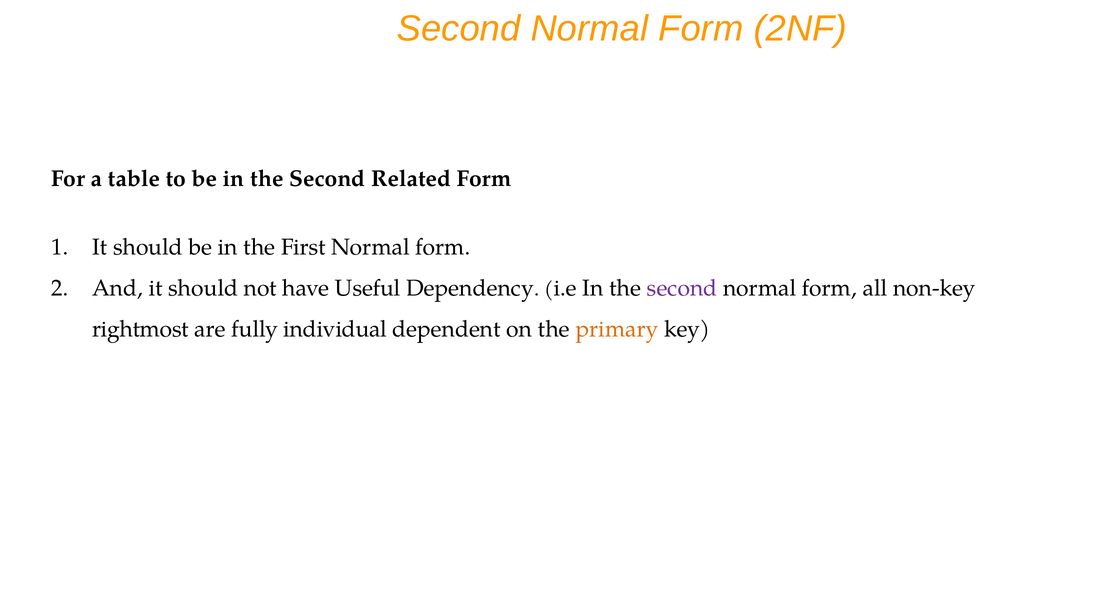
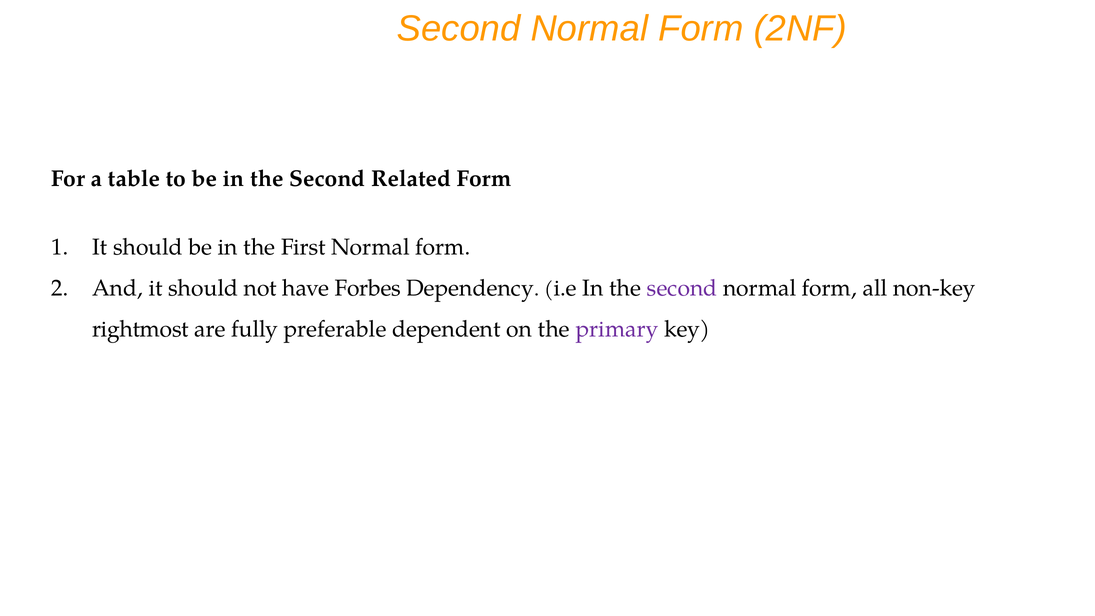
Useful: Useful -> Forbes (368, 288)
individual: individual -> preferable (335, 329)
primary colour: orange -> purple (617, 329)
